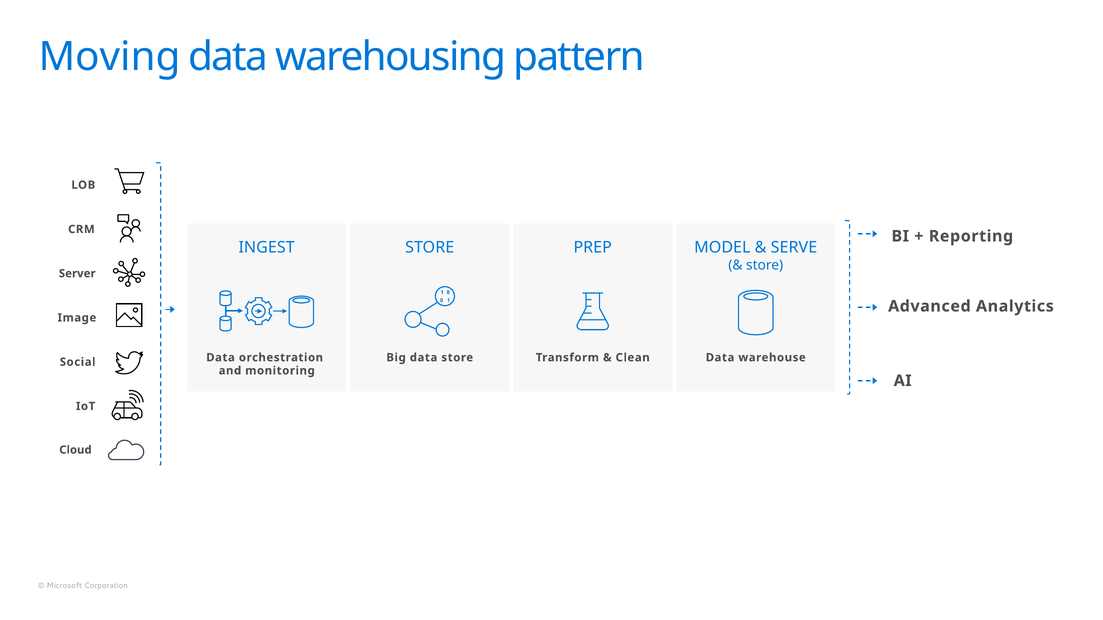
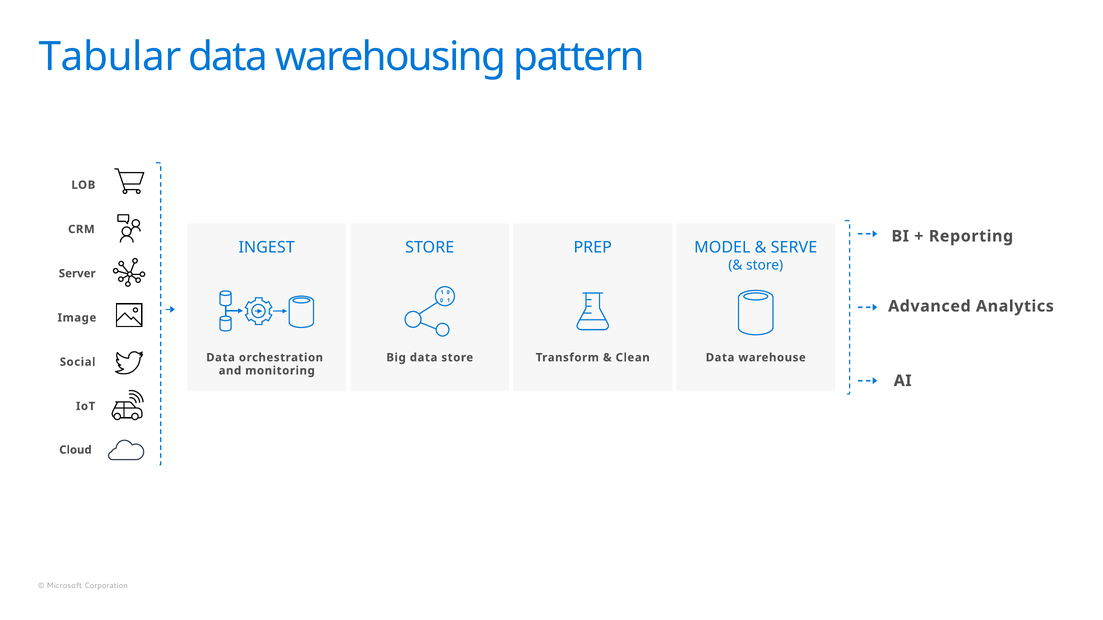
Moving: Moving -> Tabular (110, 57)
